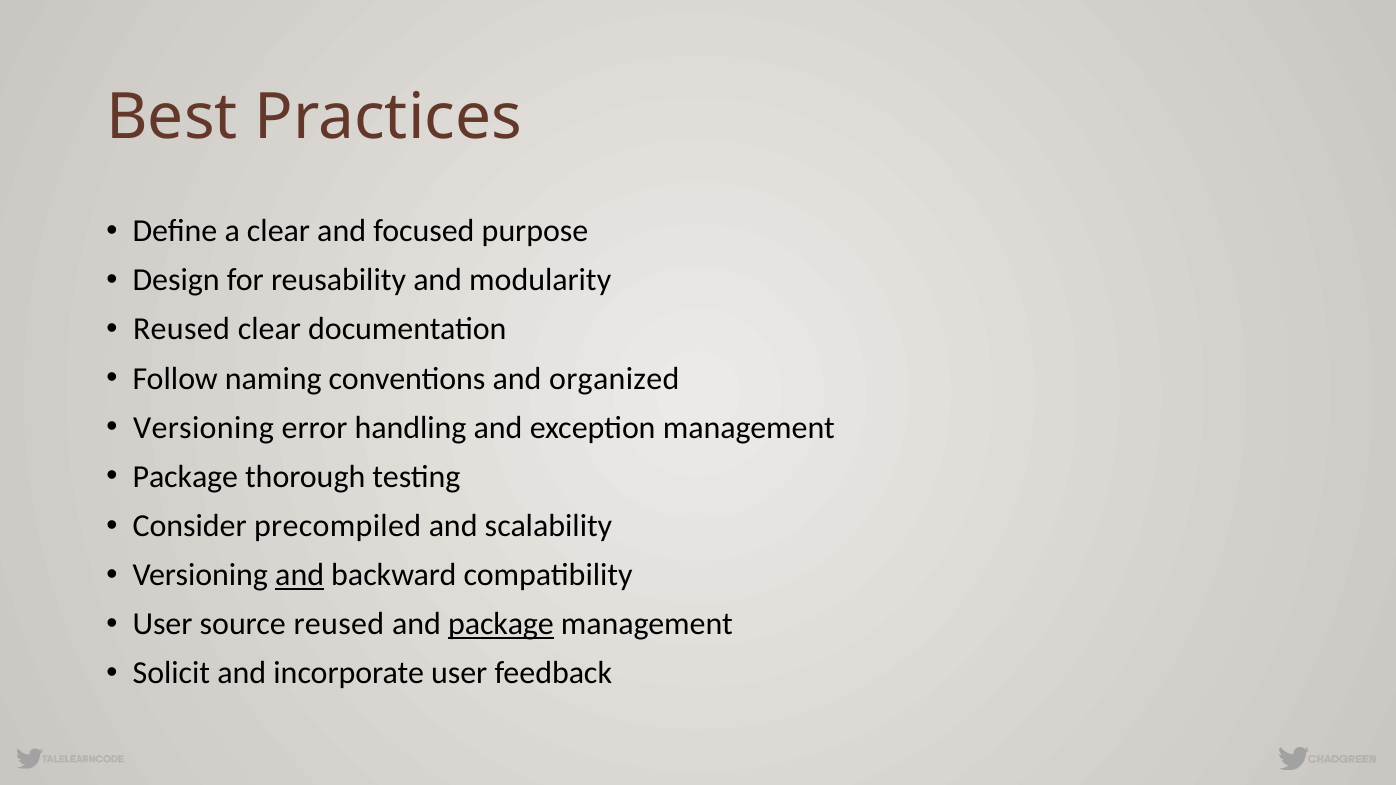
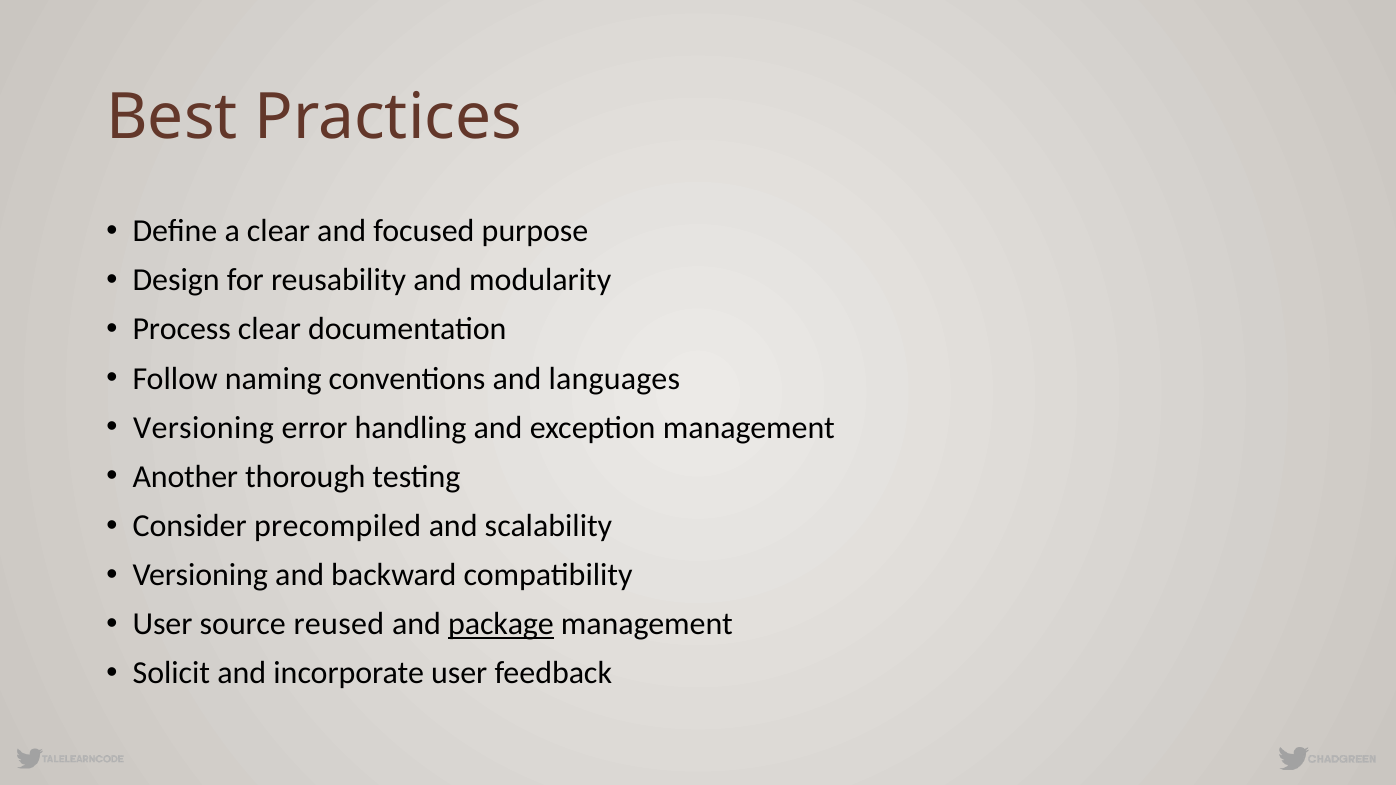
Reused: Reused -> Process (182, 330)
organized: organized -> languages (614, 379)
Package: Package -> Another (185, 477)
and underline: present -> none (300, 575)
